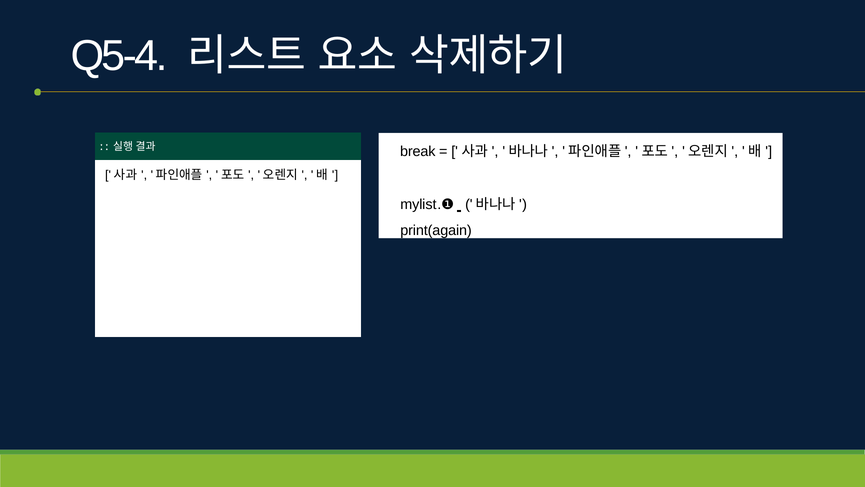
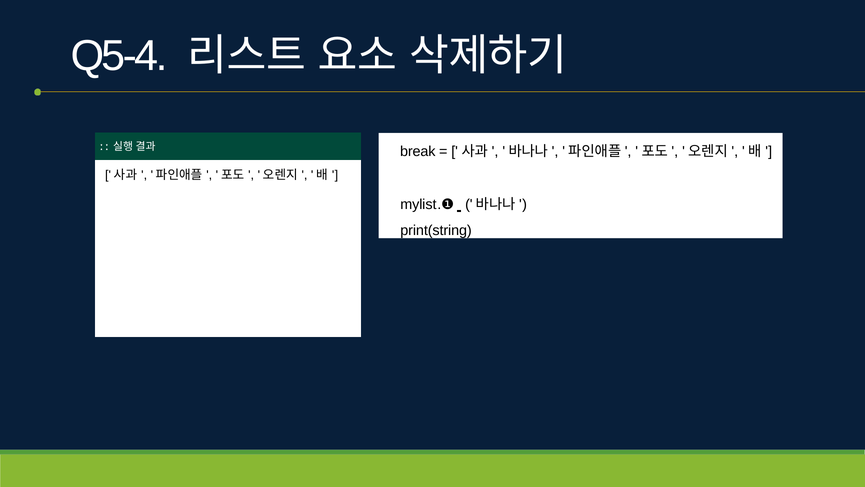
print(again: print(again -> print(string (436, 230)
